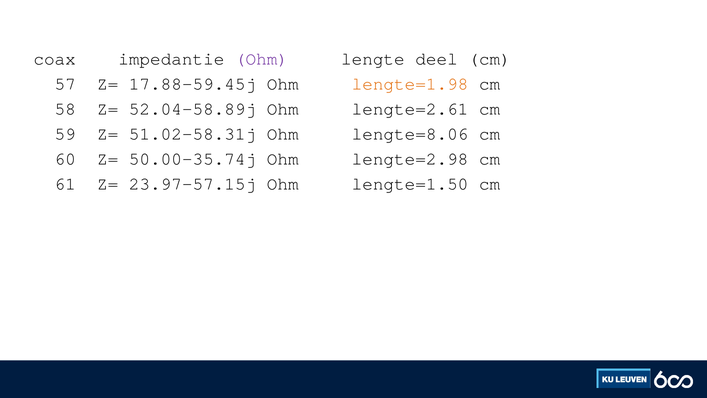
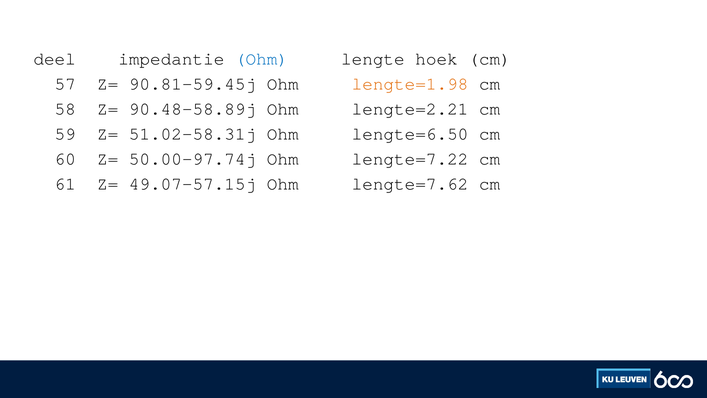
coax: coax -> deel (55, 59)
Ohm colour: purple -> blue (261, 59)
deel: deel -> hoek (437, 59)
17.88-59.45j: 17.88-59.45j -> 90.81-59.45j (193, 84)
52.04-58.89j: 52.04-58.89j -> 90.48-58.89j (193, 109)
lengte=2.61: lengte=2.61 -> lengte=2.21 (410, 109)
lengte=8.06: lengte=8.06 -> lengte=6.50 (410, 134)
50.00-35.74j: 50.00-35.74j -> 50.00-97.74j (193, 159)
lengte=2.98: lengte=2.98 -> lengte=7.22 (410, 159)
23.97-57.15j: 23.97-57.15j -> 49.07-57.15j (193, 184)
lengte=1.50: lengte=1.50 -> lengte=7.62 (410, 184)
